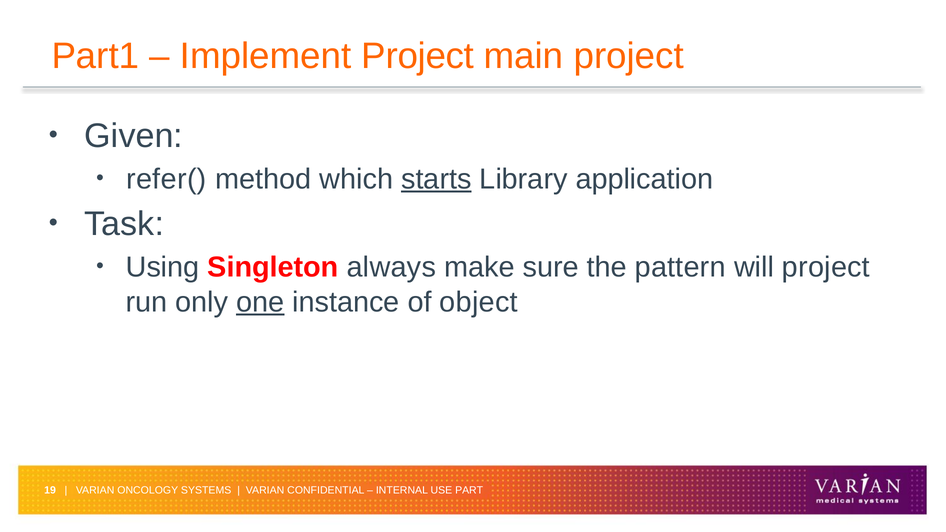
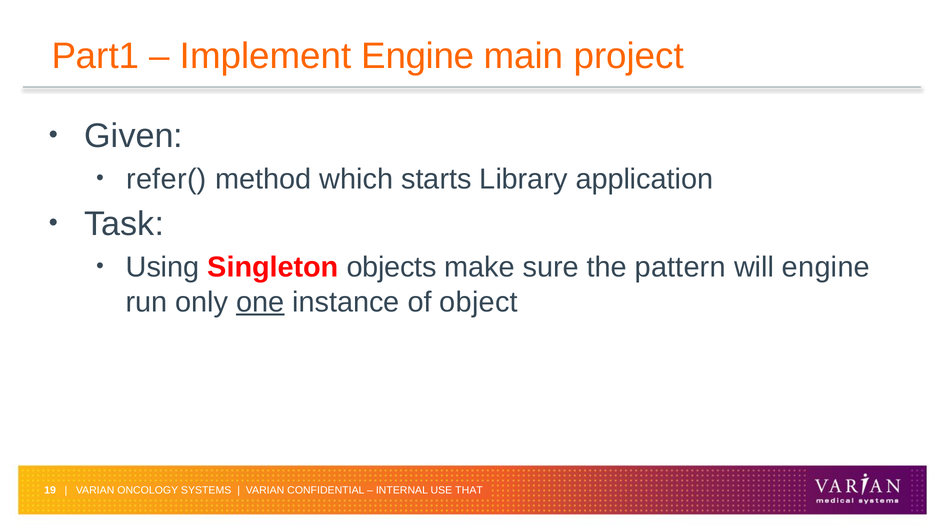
Implement Project: Project -> Engine (418, 56)
starts underline: present -> none (436, 179)
always: always -> objects (392, 267)
will project: project -> engine (826, 267)
PART: PART -> THAT (469, 491)
